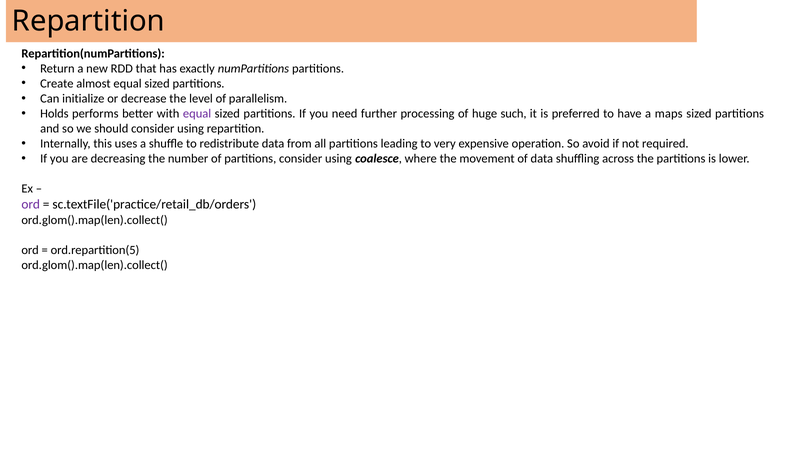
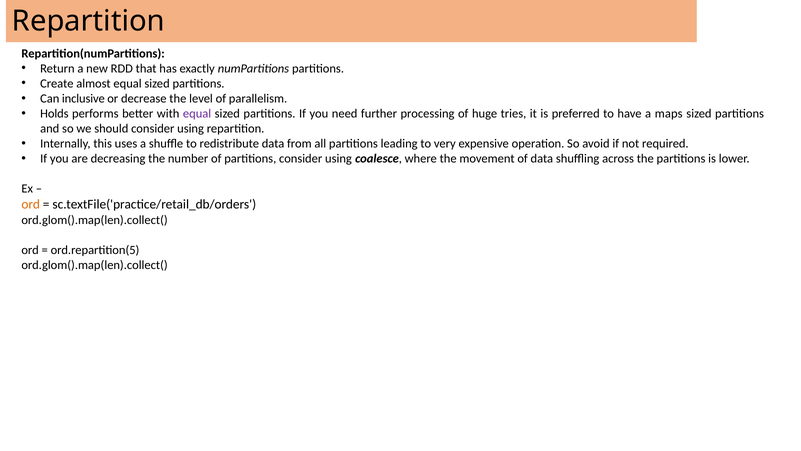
initialize: initialize -> inclusive (83, 99)
such: such -> tries (514, 114)
ord colour: purple -> orange (31, 204)
